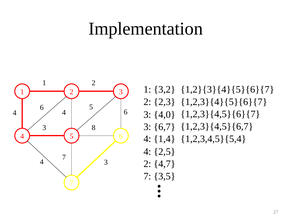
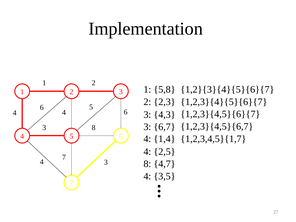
3,2: 3,2 -> 5,8 (165, 89)
4,0: 4,0 -> 4,3 (165, 115)
1,2,3,4,5}{5,4: 1,2,3,4,5}{5,4 -> 1,2,3,4,5}{1,7 (213, 139)
2: 2 -> 8 (147, 164)
7: 7 -> 4 (147, 176)
